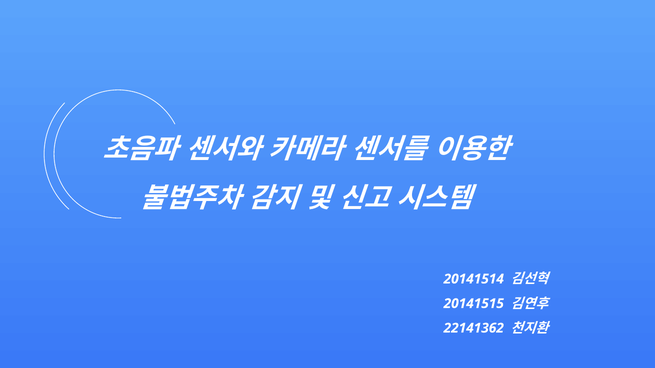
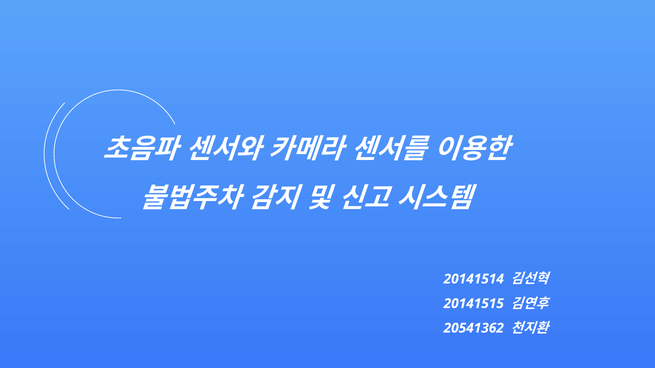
22141362: 22141362 -> 20541362 (474, 328)
